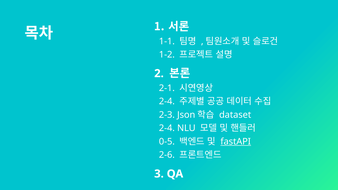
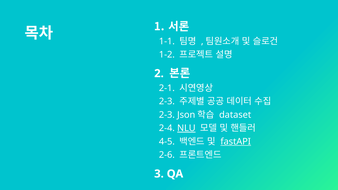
2-4: 2-4 -> 2-3 (167, 101)
NLU underline: none -> present (186, 128)
0-5: 0-5 -> 4-5 (167, 142)
